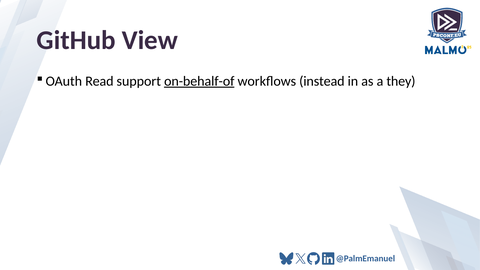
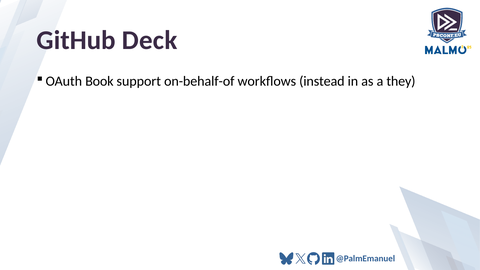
View: View -> Deck (150, 40)
Read: Read -> Book (99, 81)
on-behalf-of underline: present -> none (199, 81)
